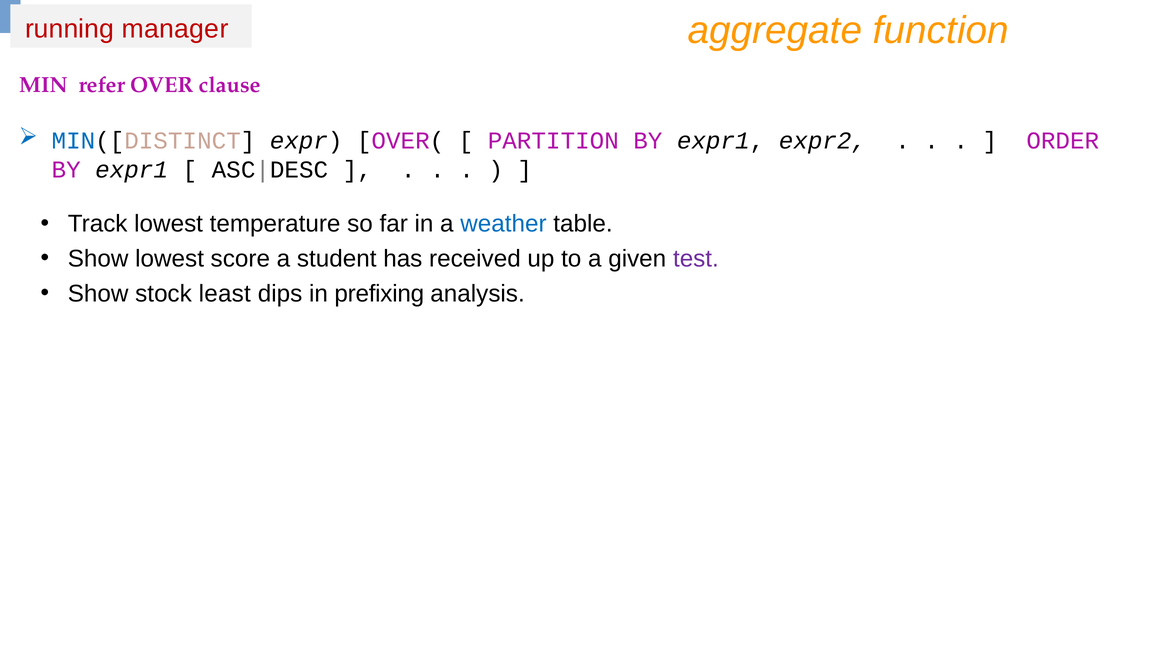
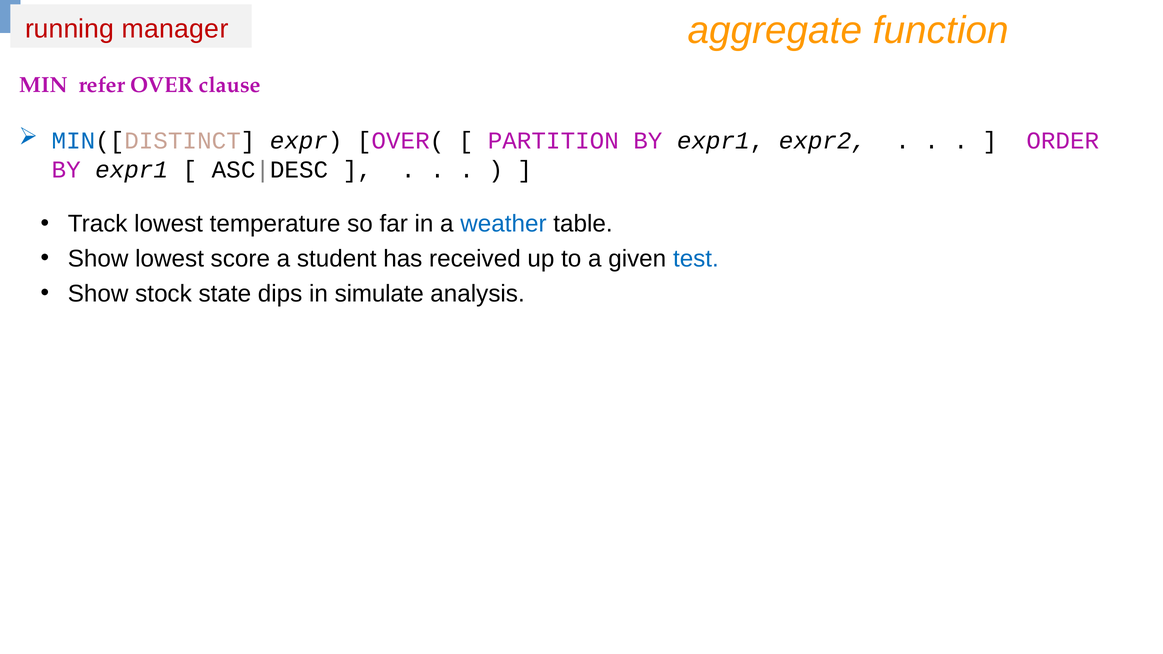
test colour: purple -> blue (696, 259)
least: least -> state (225, 294)
prefixing: prefixing -> simulate (379, 294)
